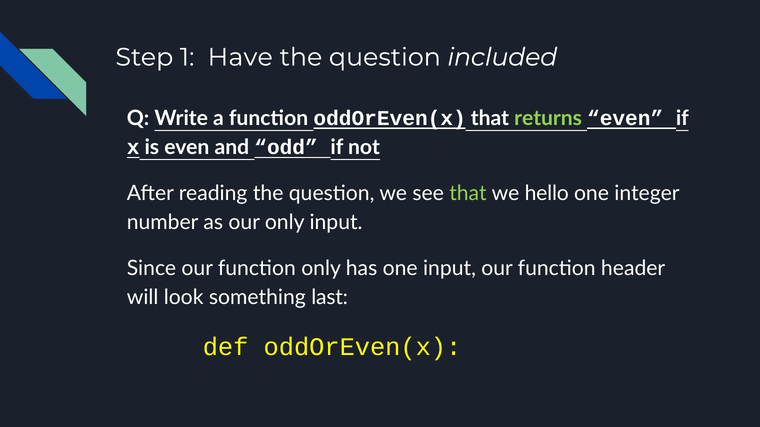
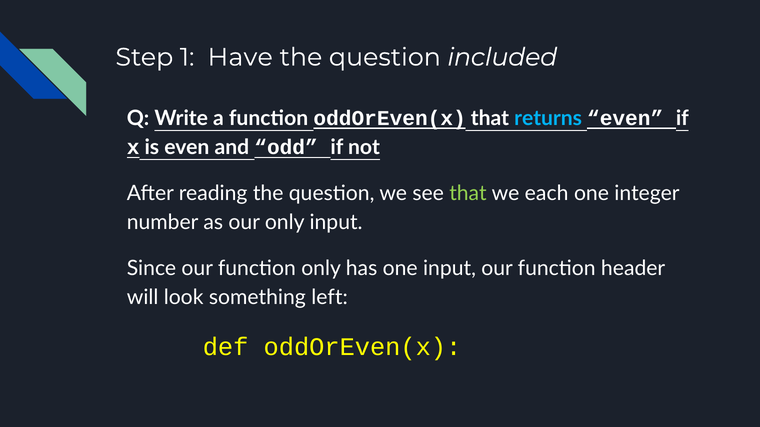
returns colour: light green -> light blue (548, 118)
hello: hello -> each (547, 193)
last: last -> left (330, 298)
